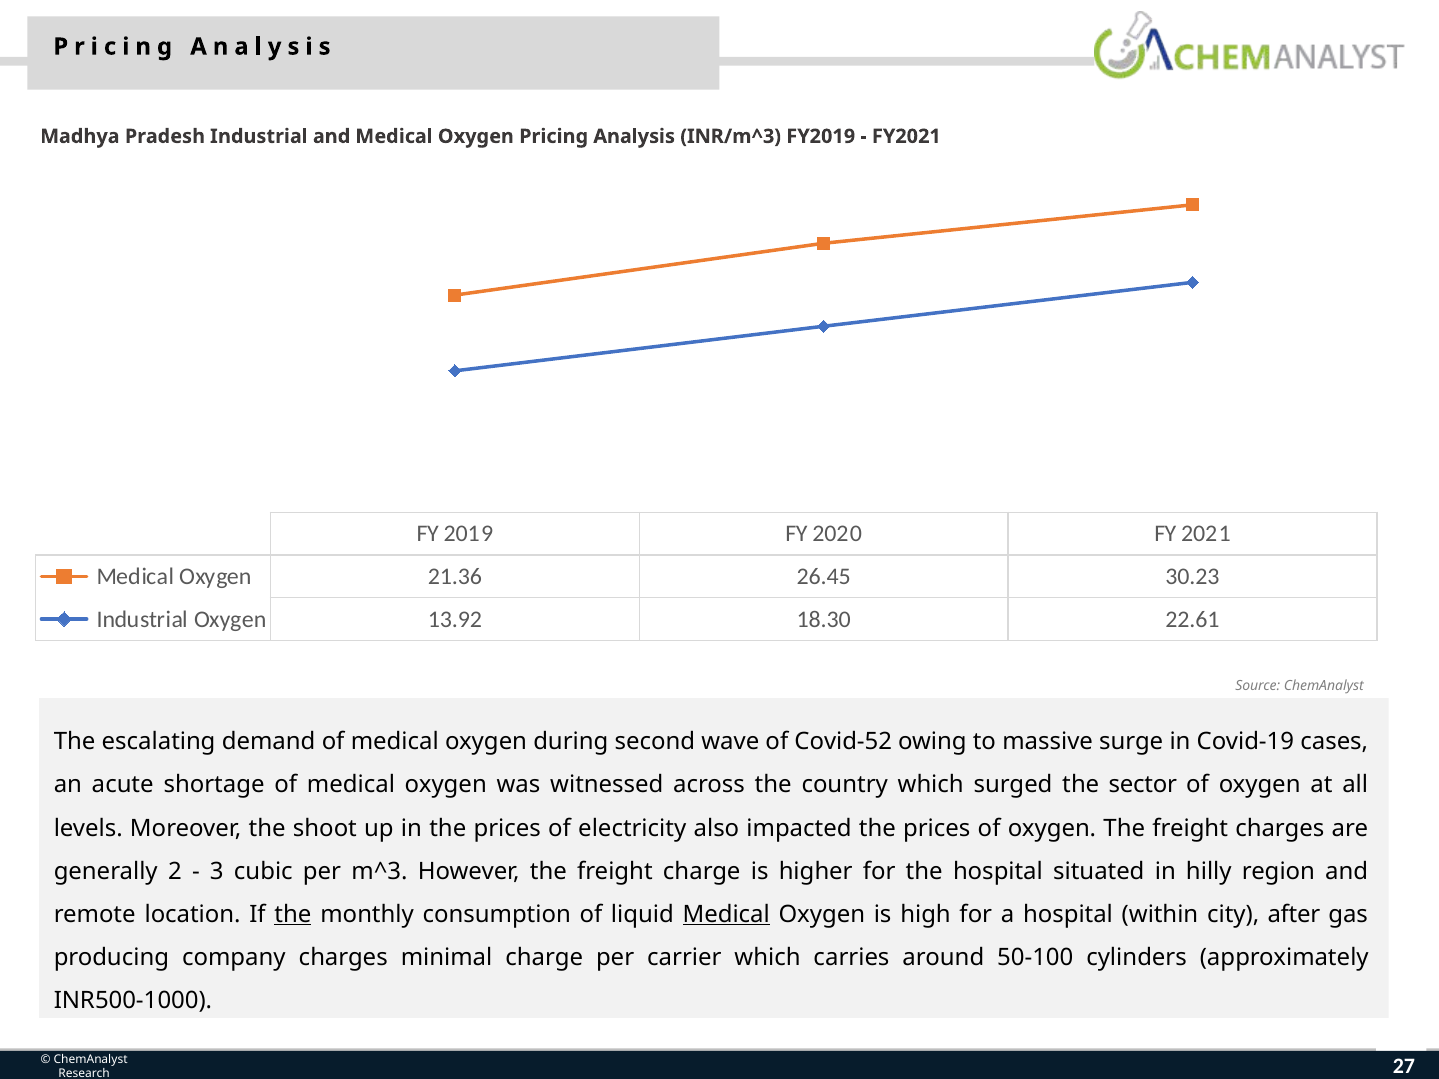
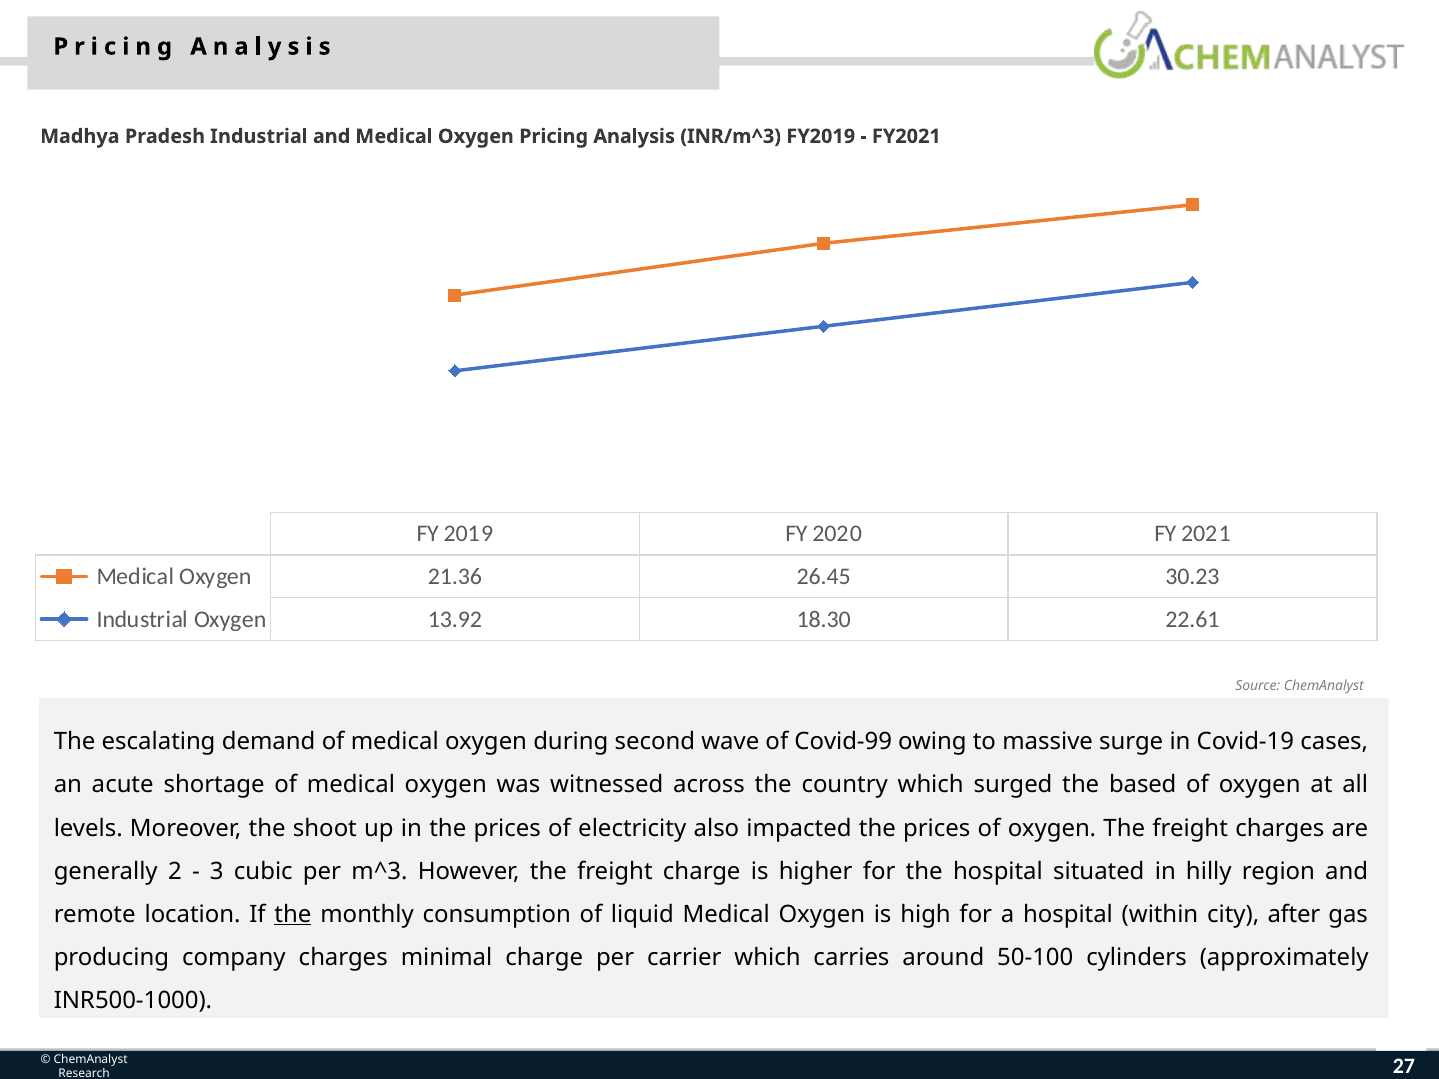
Covid-52: Covid-52 -> Covid-99 (843, 742)
sector: sector -> based (1143, 785)
Medical underline: present -> none (726, 915)
